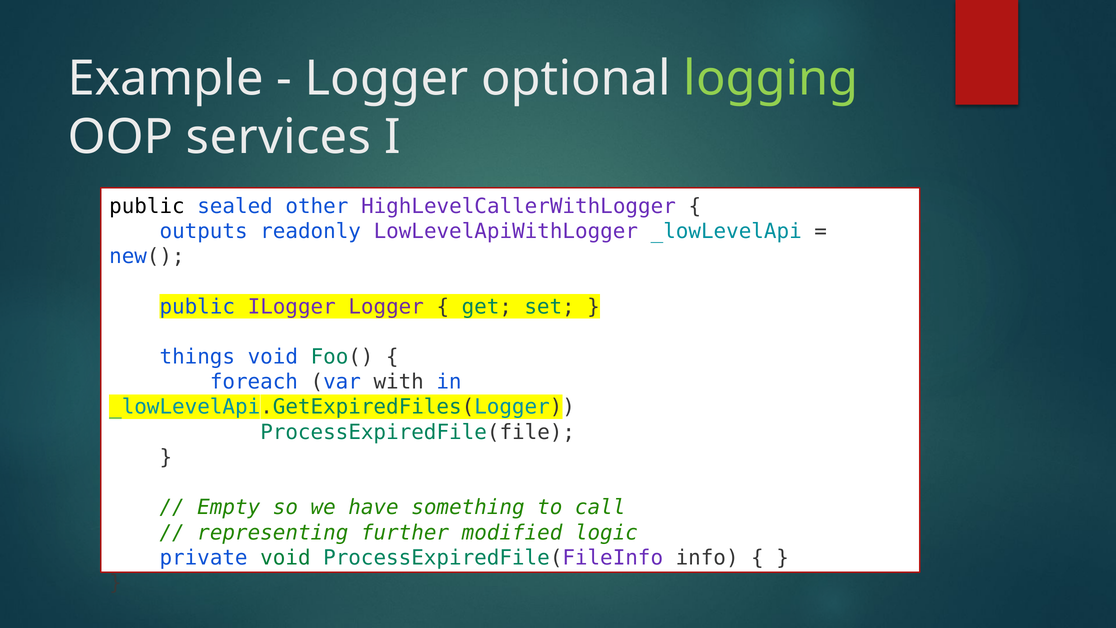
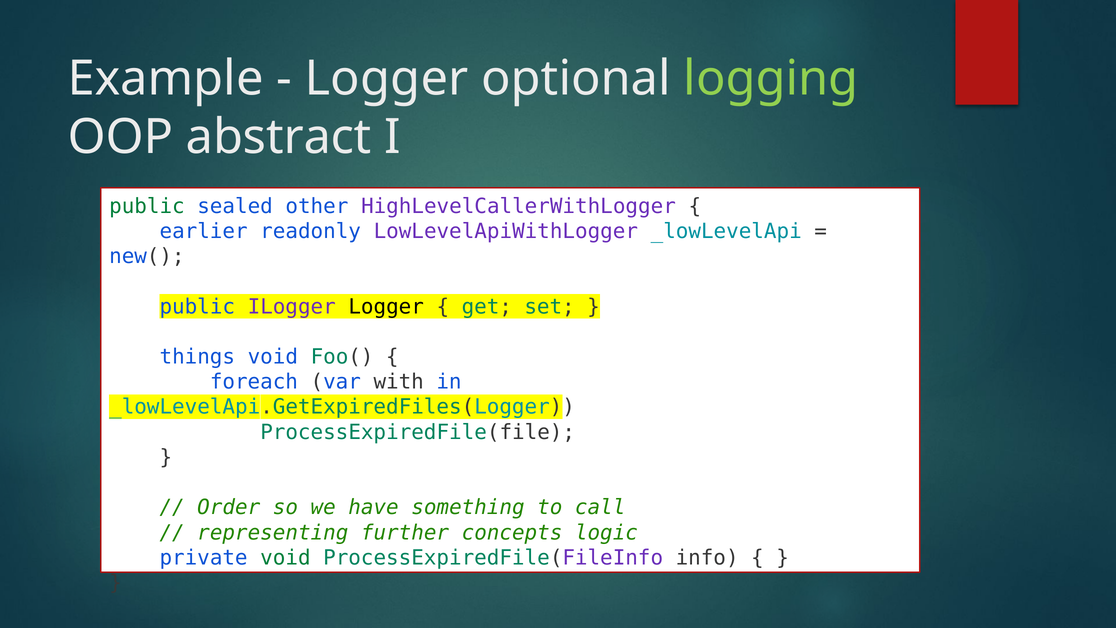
services: services -> abstract (279, 137)
public colour: black -> green (147, 206)
outputs: outputs -> earlier (204, 231)
Logger colour: purple -> black (386, 306)
Empty: Empty -> Order (229, 507)
modified: modified -> concepts (512, 532)
